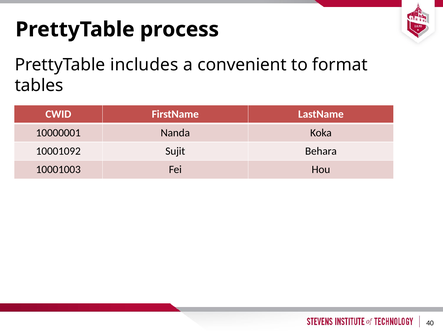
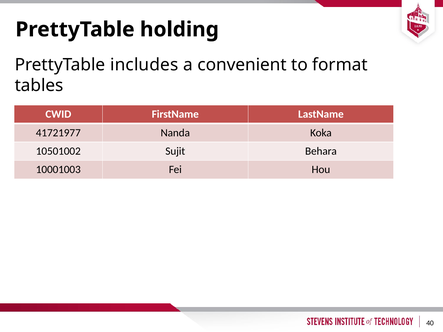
process: process -> holding (179, 29)
10000001: 10000001 -> 41721977 (58, 133)
10001092: 10001092 -> 10501002 (58, 151)
